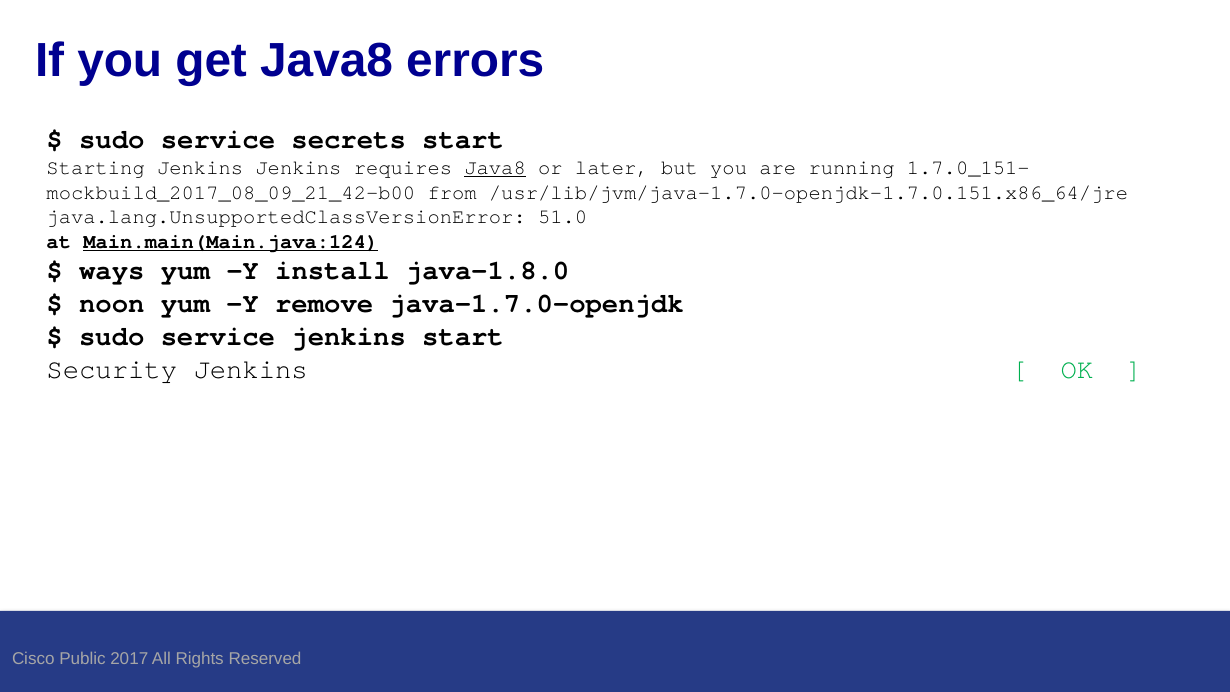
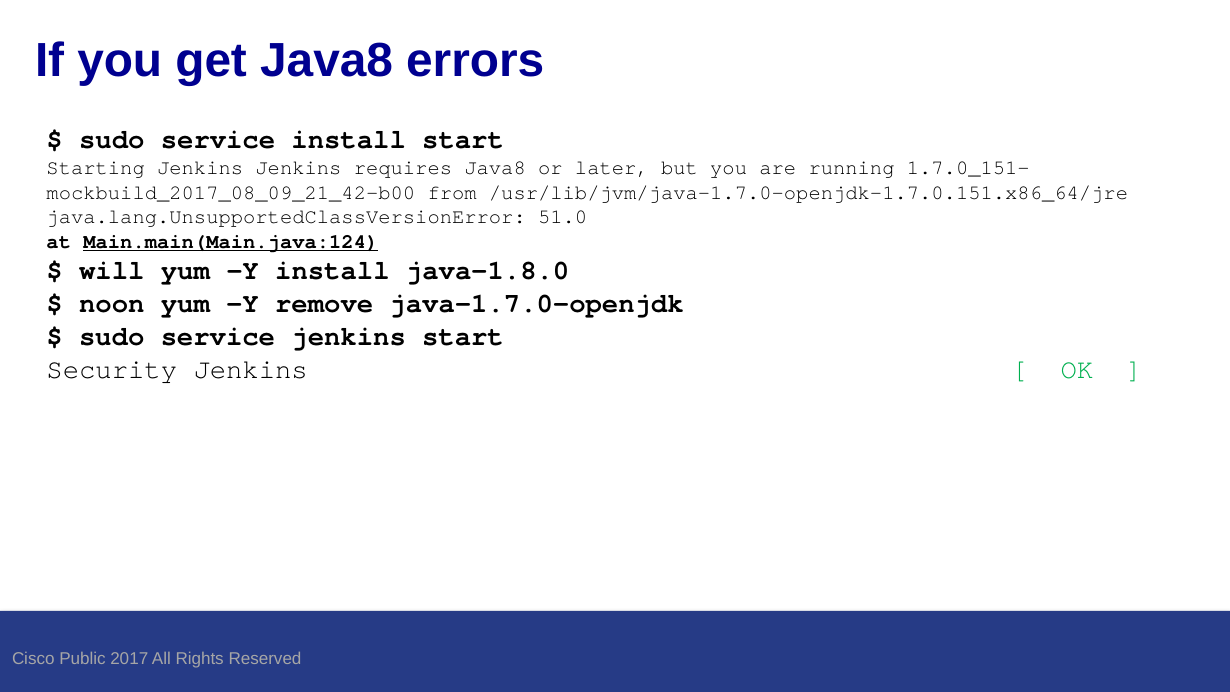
service secrets: secrets -> install (349, 139)
Java8 underline: present -> none (495, 168)
ways: ways -> will (112, 271)
